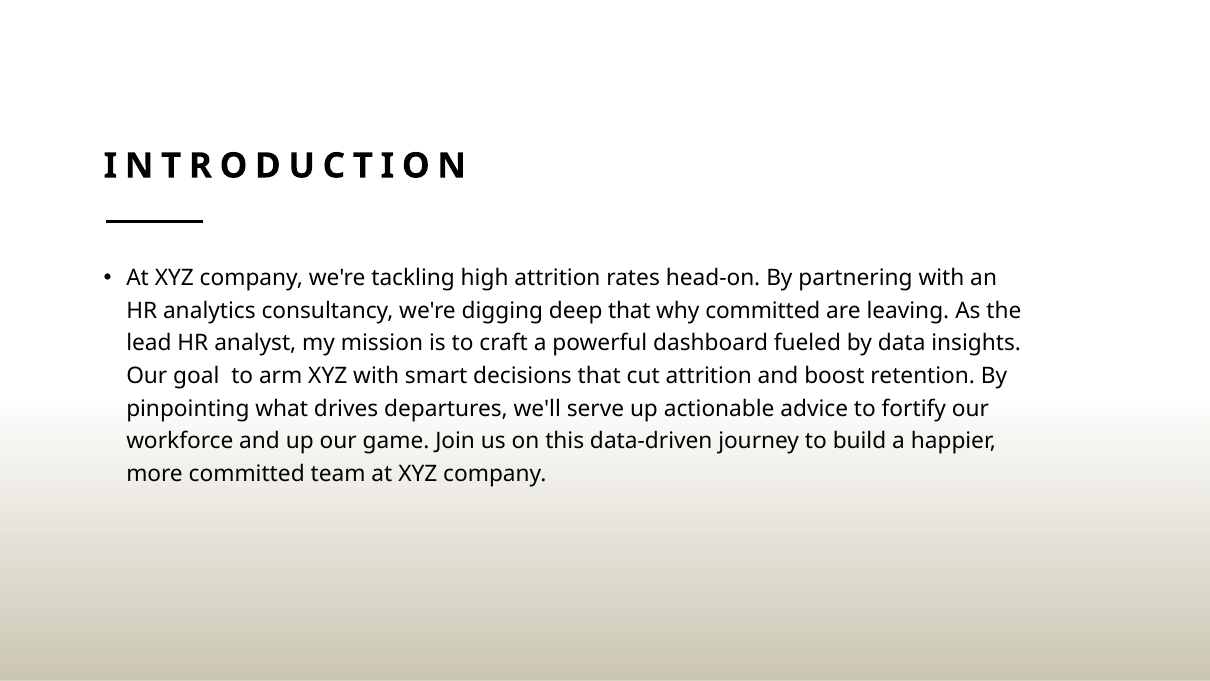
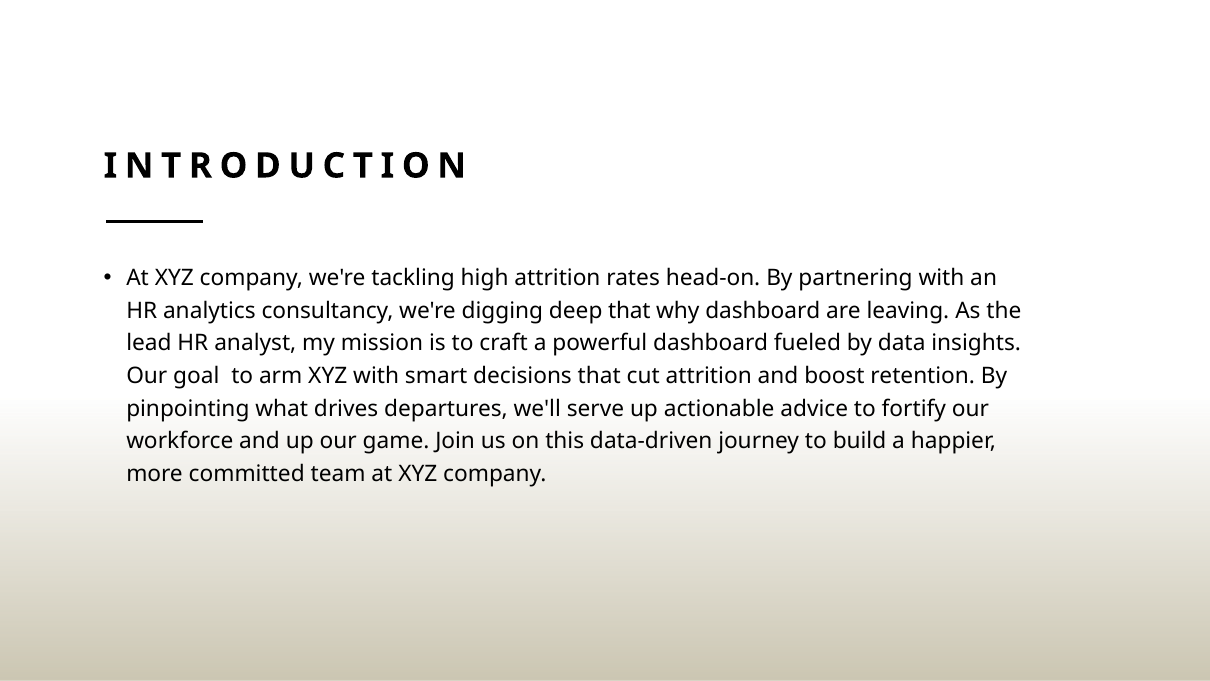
why committed: committed -> dashboard (763, 311)
